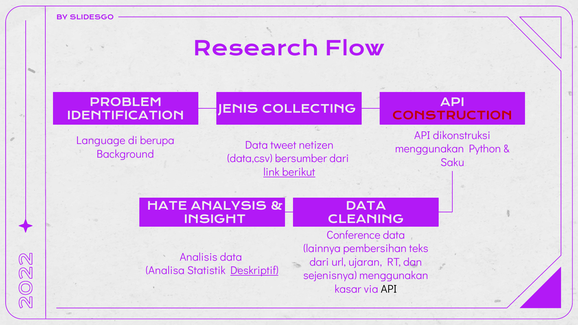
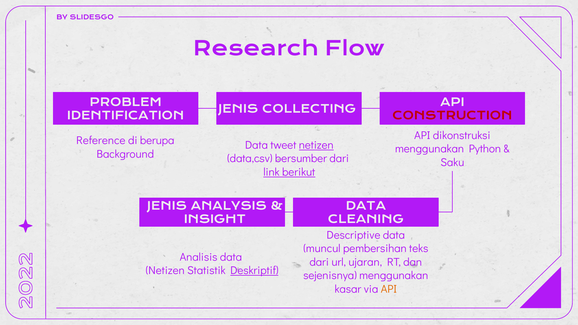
Language: Language -> Reference (101, 141)
netizen underline: none -> present (316, 145)
HATE: HATE -> JENIS (167, 206)
Conference: Conference -> Descriptive (353, 235)
lainnya: lainnya -> muncul (322, 249)
Analisa: Analisa -> Netizen (165, 271)
API colour: black -> orange (389, 289)
